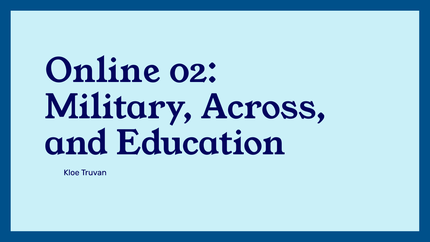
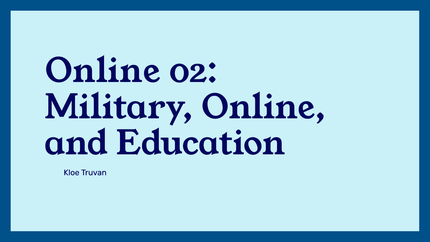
Military Across: Across -> Online (264, 107)
